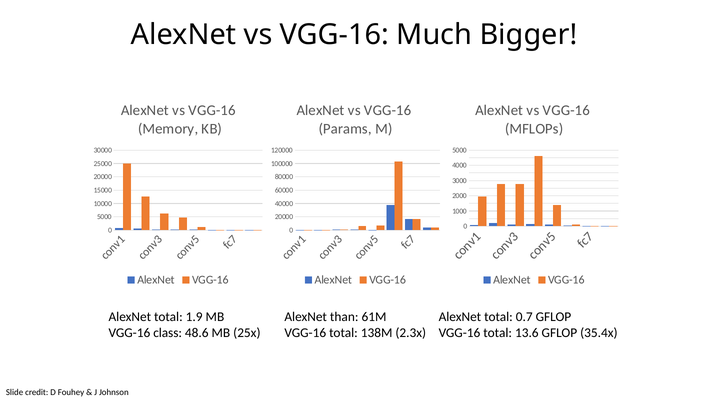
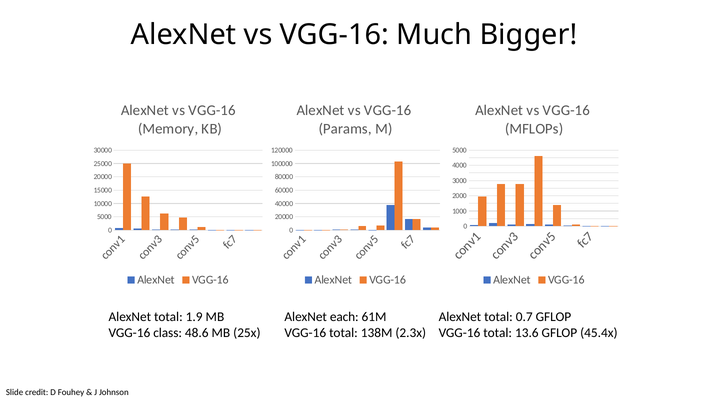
than: than -> each (344, 317)
35.4x: 35.4x -> 45.4x (599, 333)
